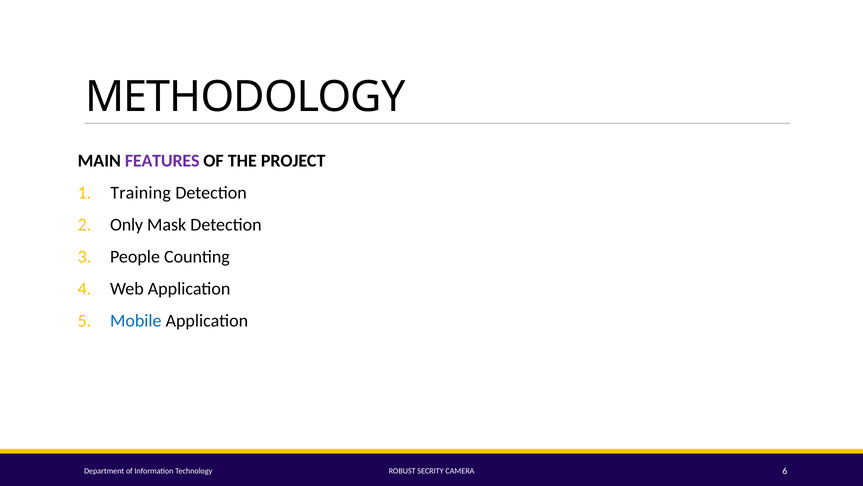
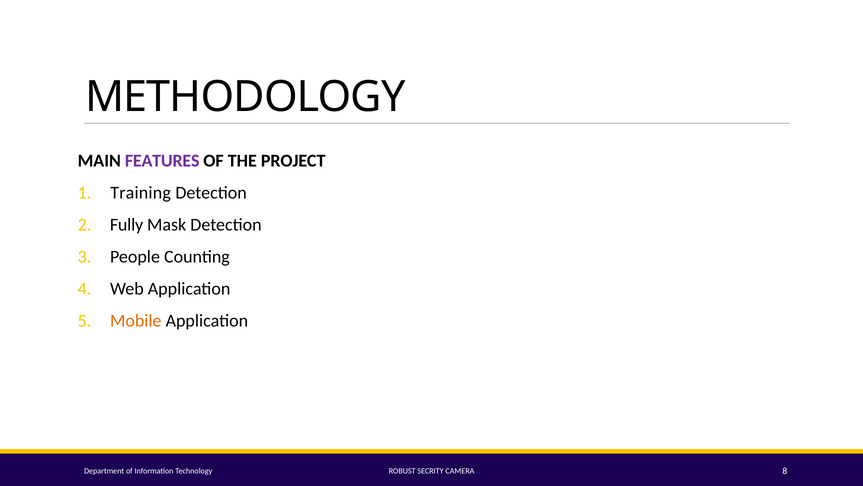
Only: Only -> Fully (127, 224)
Mobile colour: blue -> orange (136, 321)
6: 6 -> 8 (785, 471)
